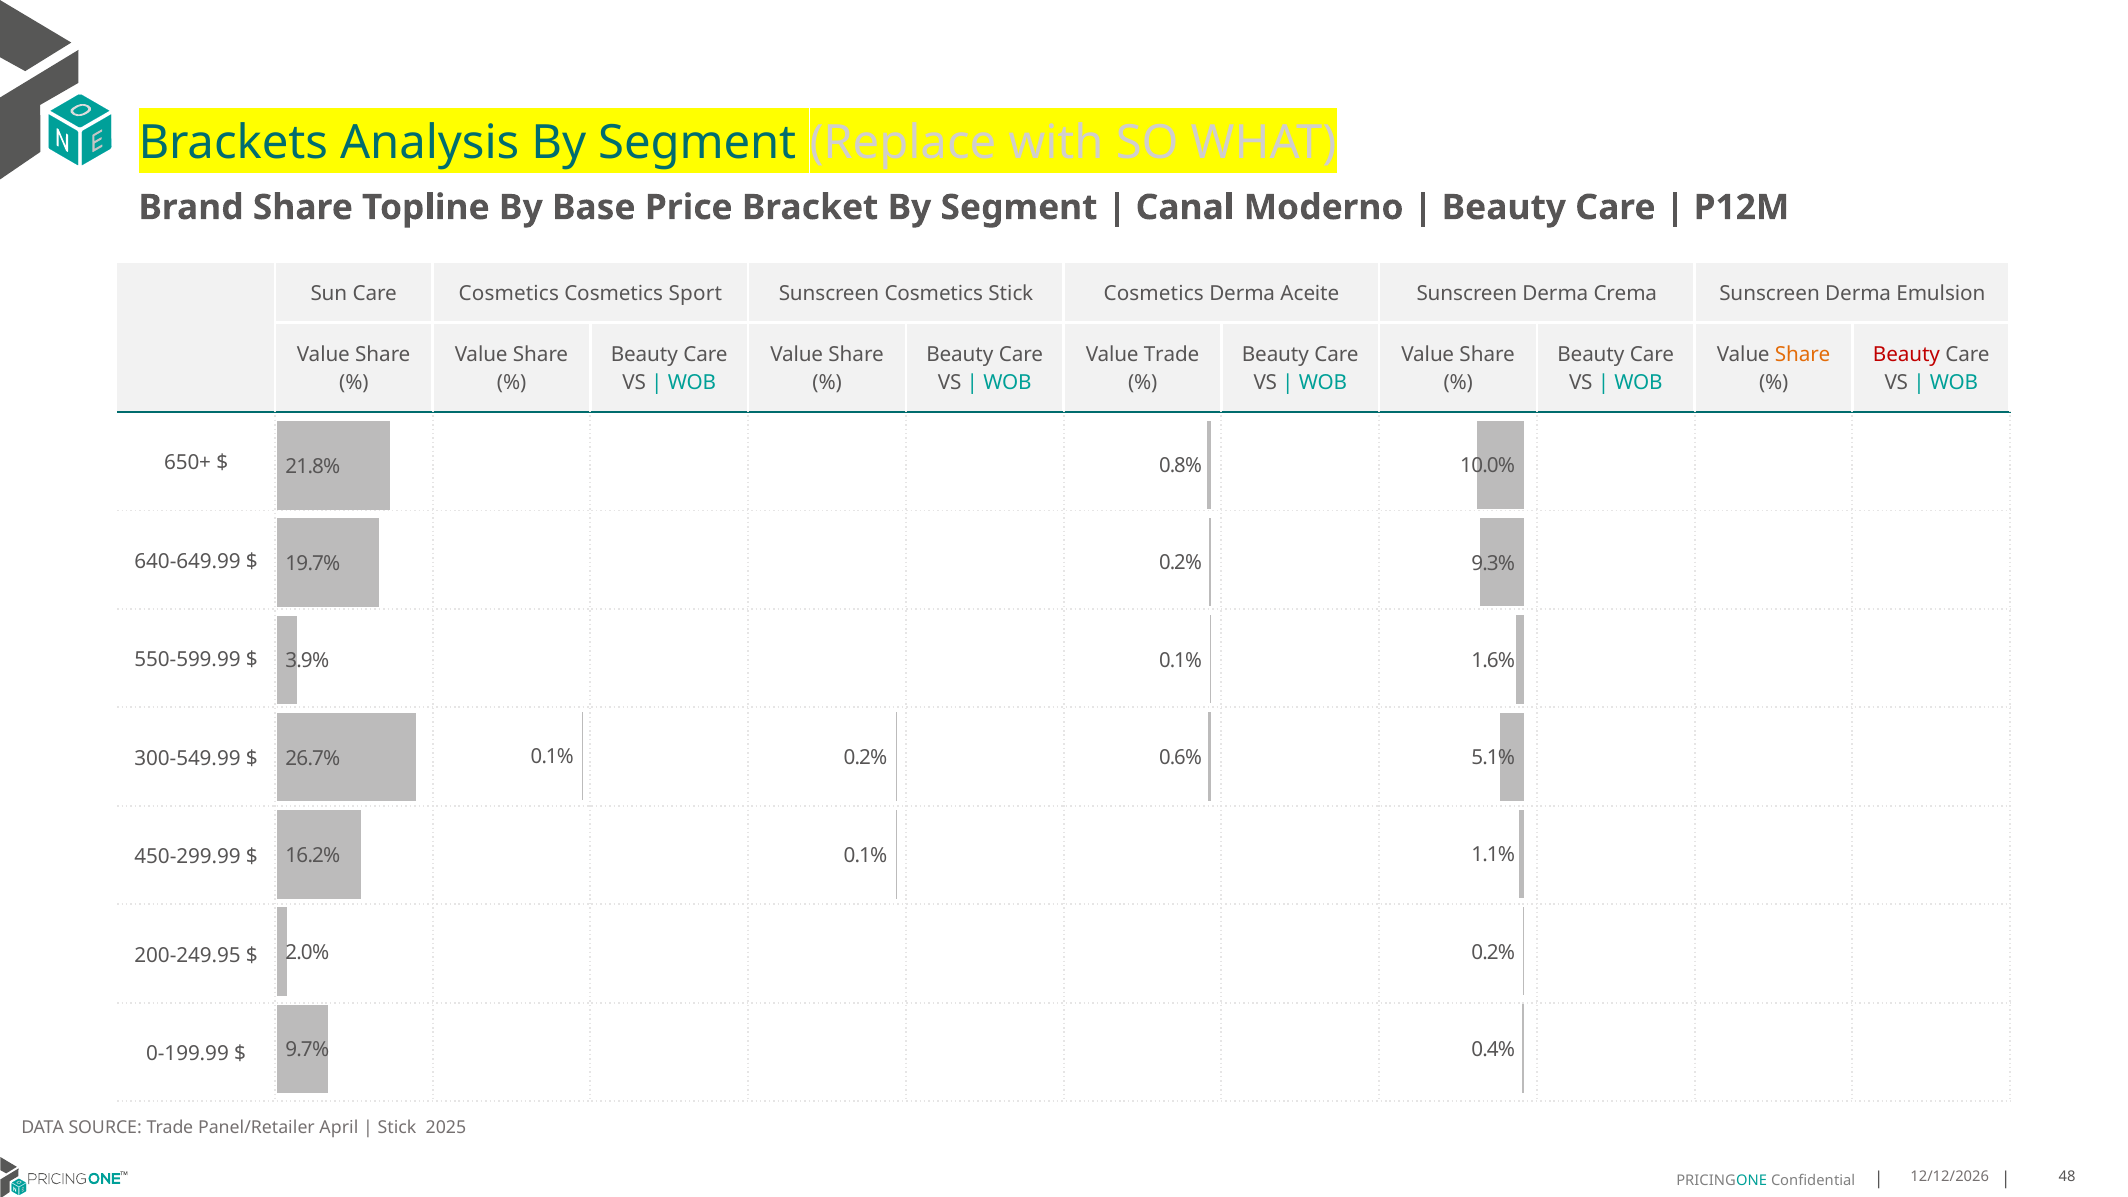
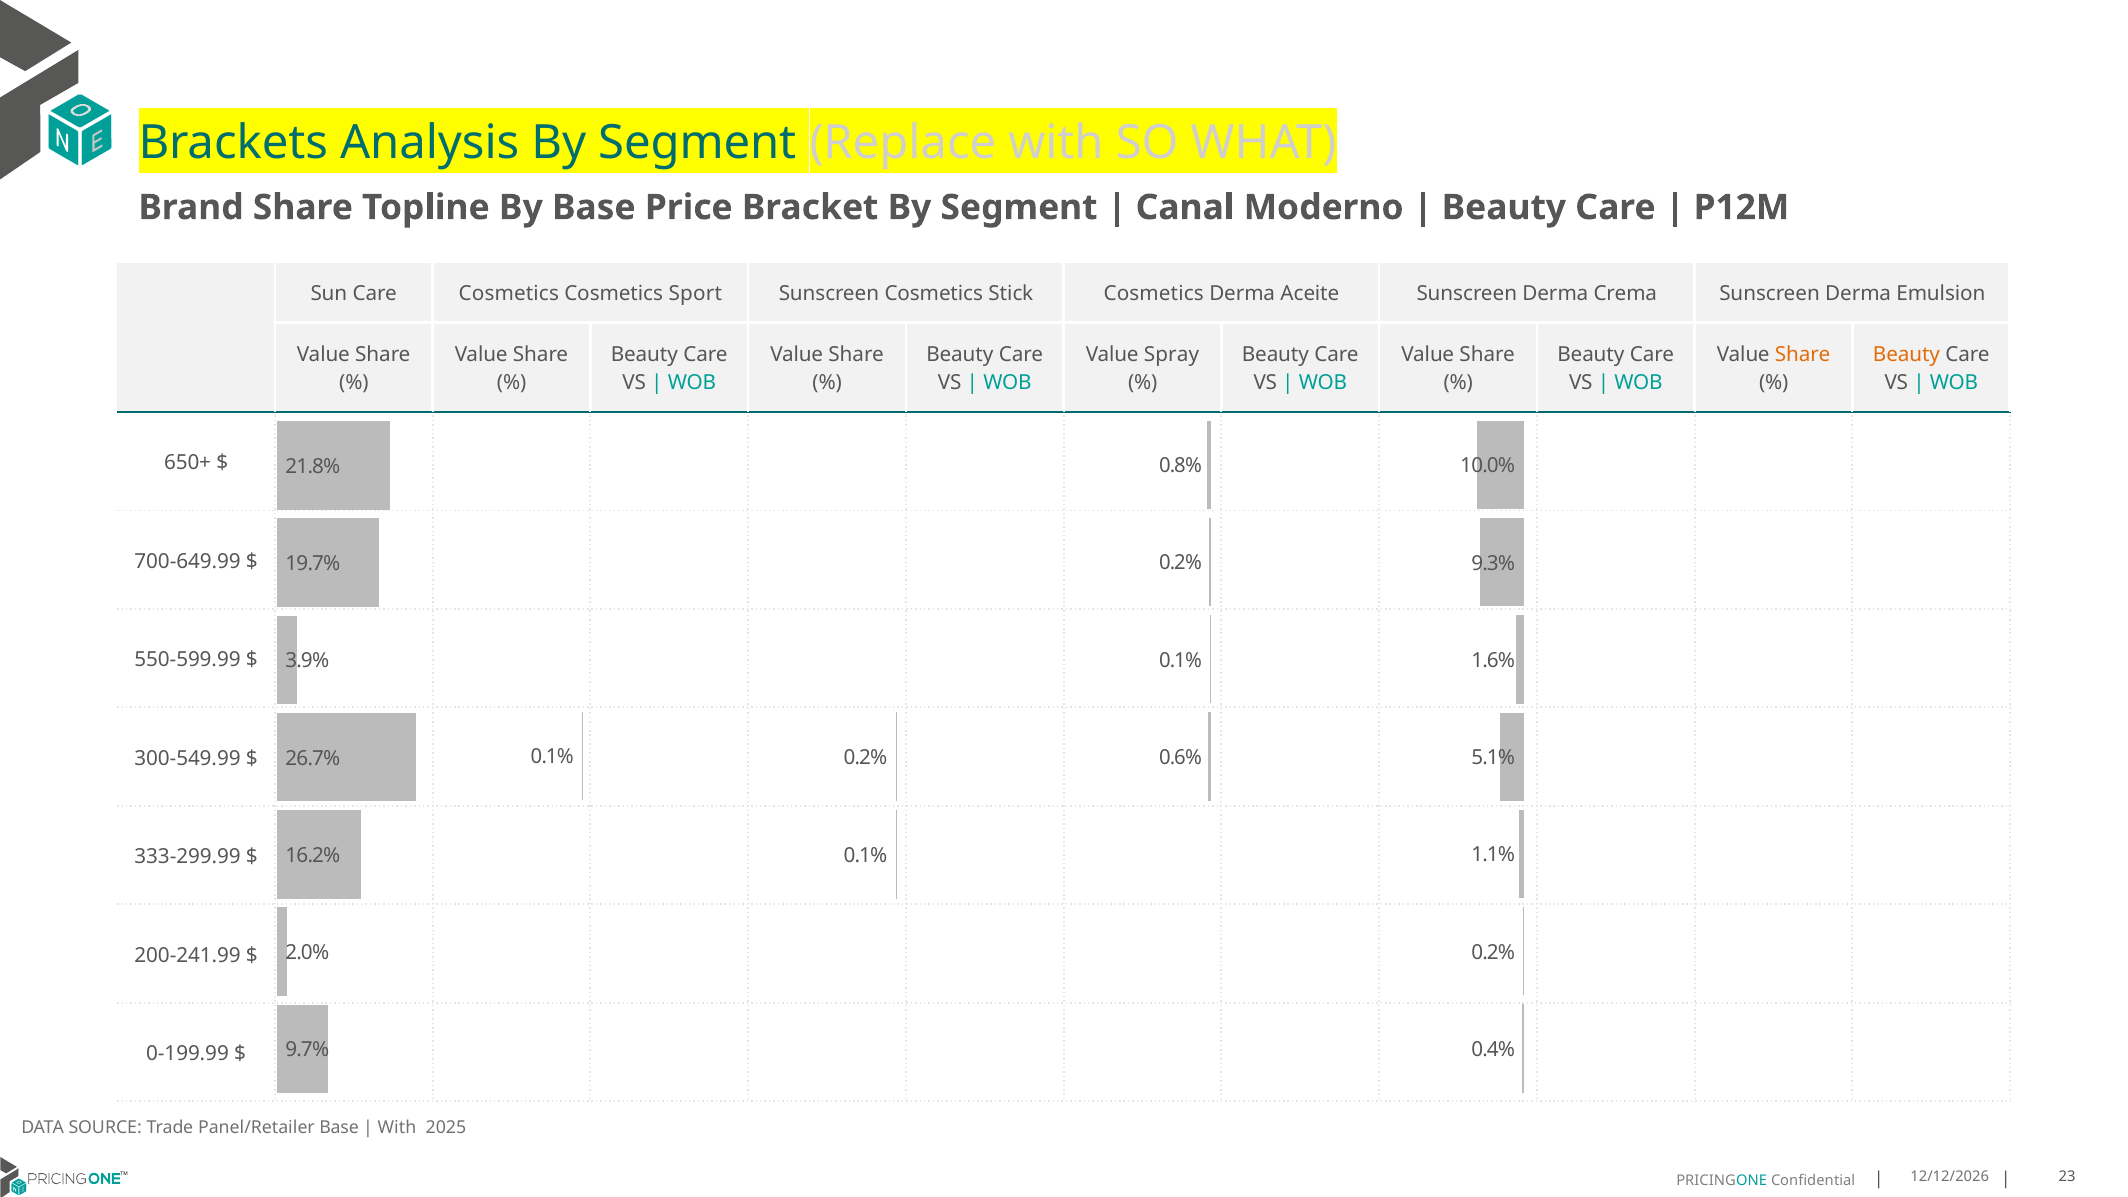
Value Trade: Trade -> Spray (1171, 355)
Beauty colour: red -> orange (1907, 355)
640-649.99: 640-649.99 -> 700-649.99 (188, 561)
450-299.99: 450-299.99 -> 333-299.99 (188, 857)
200-249.95: 200-249.95 -> 200-241.99 (188, 955)
Panel/Retailer April: April -> Base (339, 1127)
Stick: Stick -> With (397, 1127)
48: 48 -> 23 (2067, 1177)
